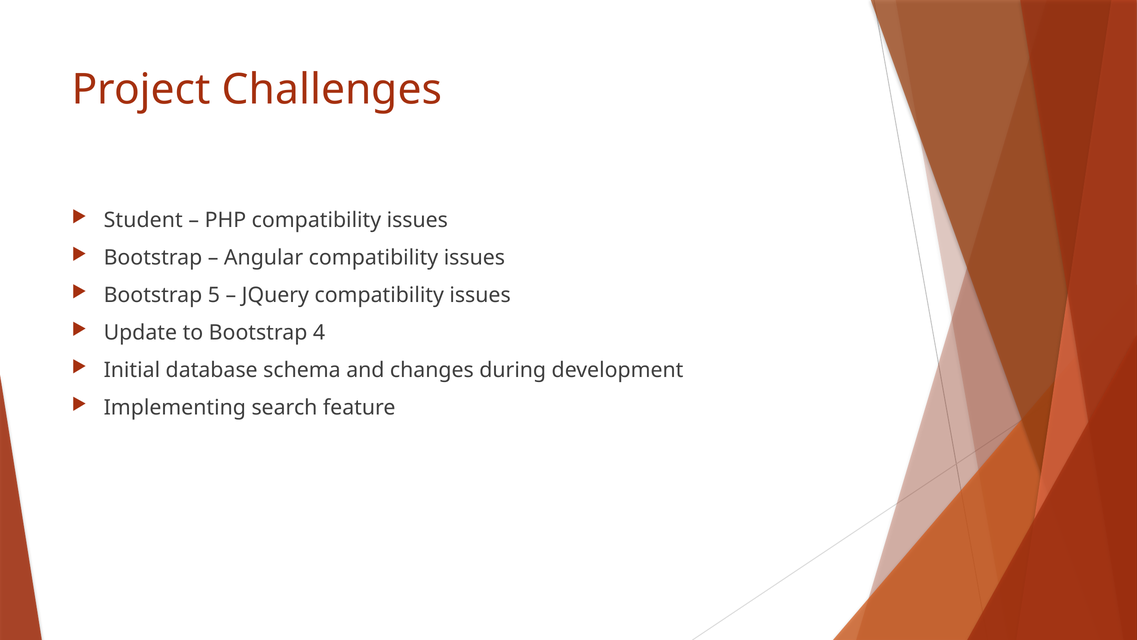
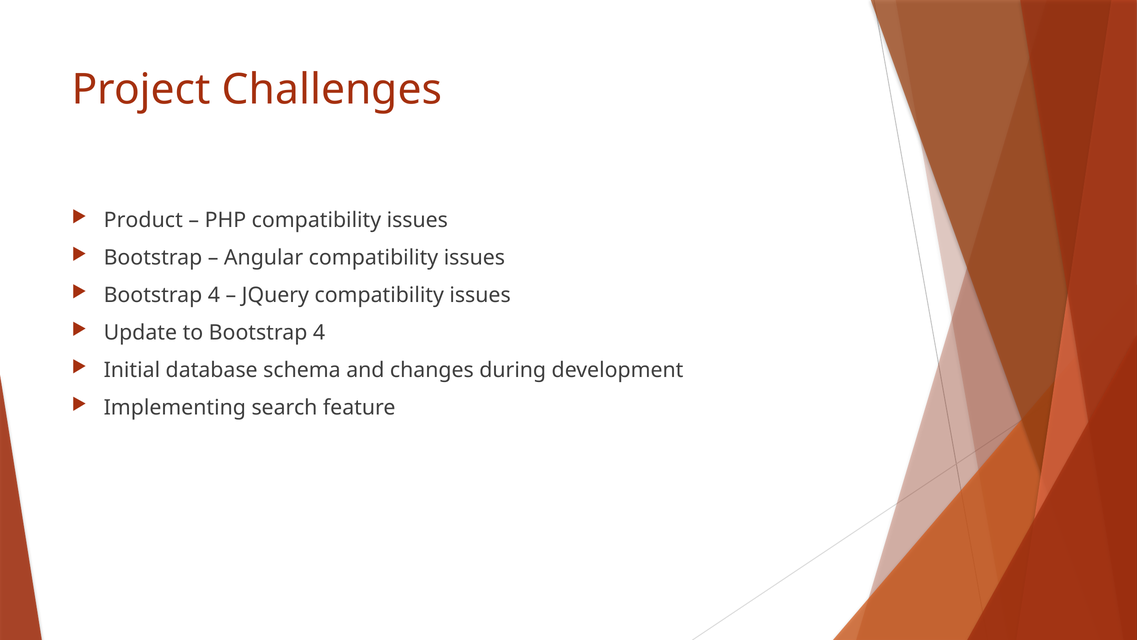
Student: Student -> Product (143, 220)
5: 5 -> 4 (214, 295)
